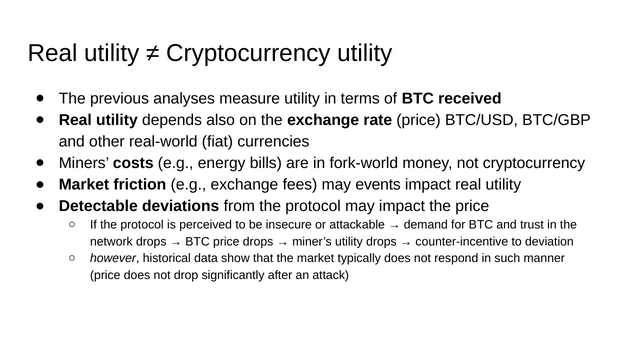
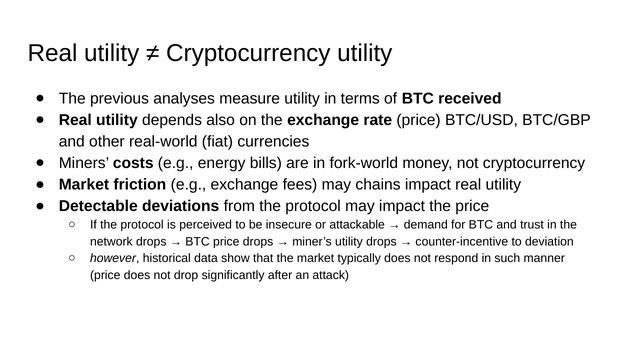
events: events -> chains (378, 185)
